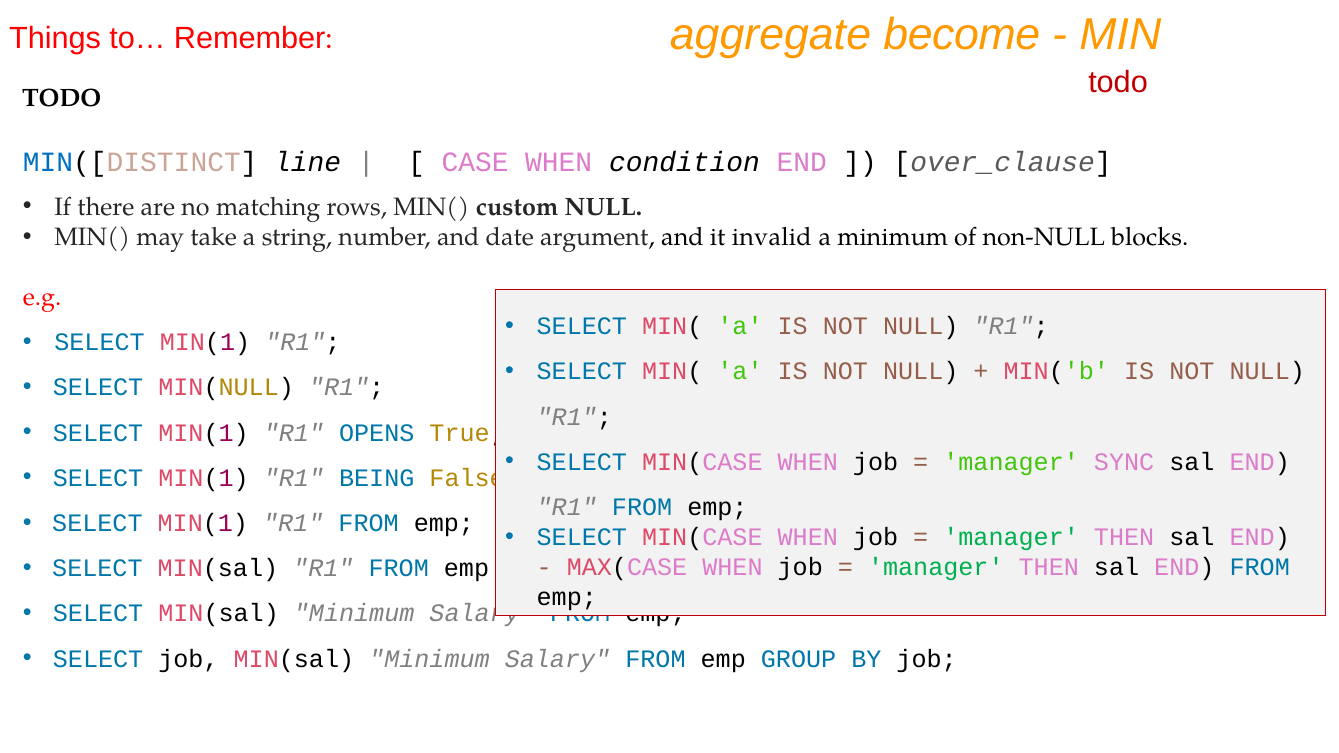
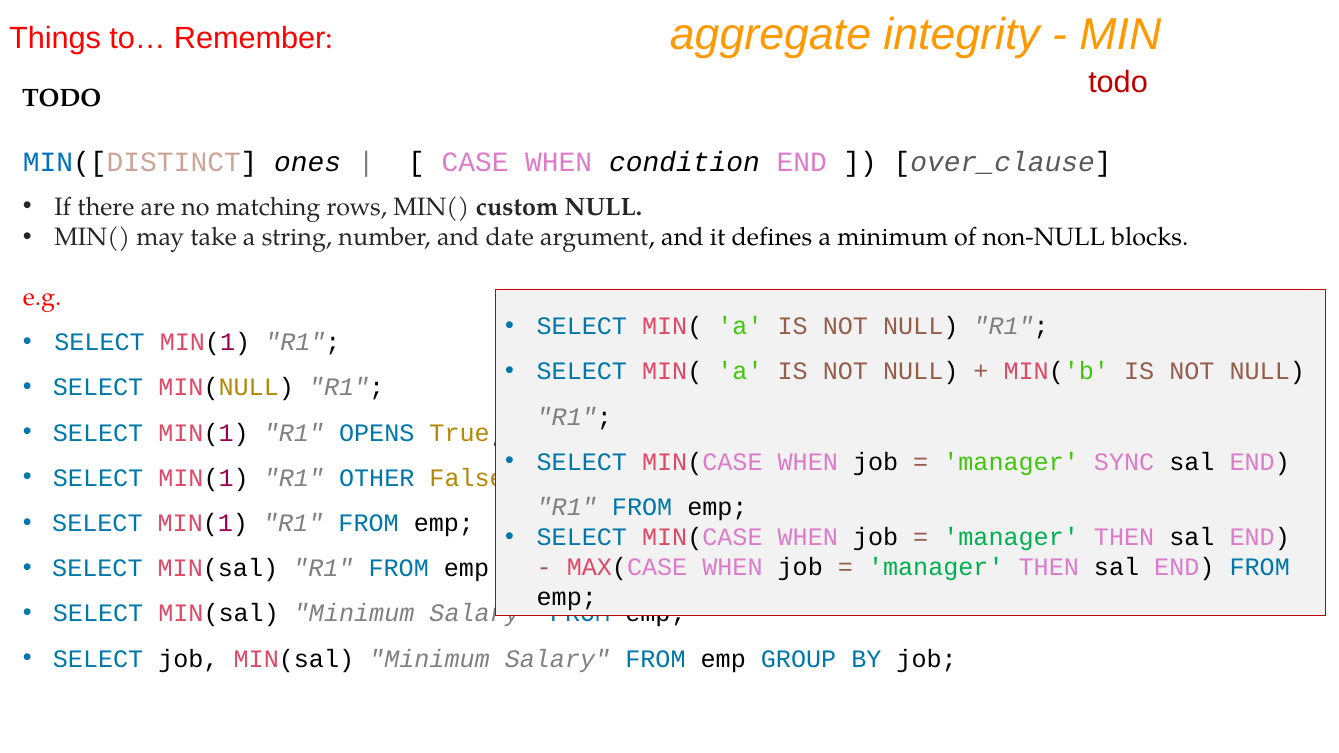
become: become -> integrity (962, 35)
line: line -> ones (308, 162)
invalid: invalid -> defines (772, 237)
BEING: BEING -> OTHER (377, 478)
